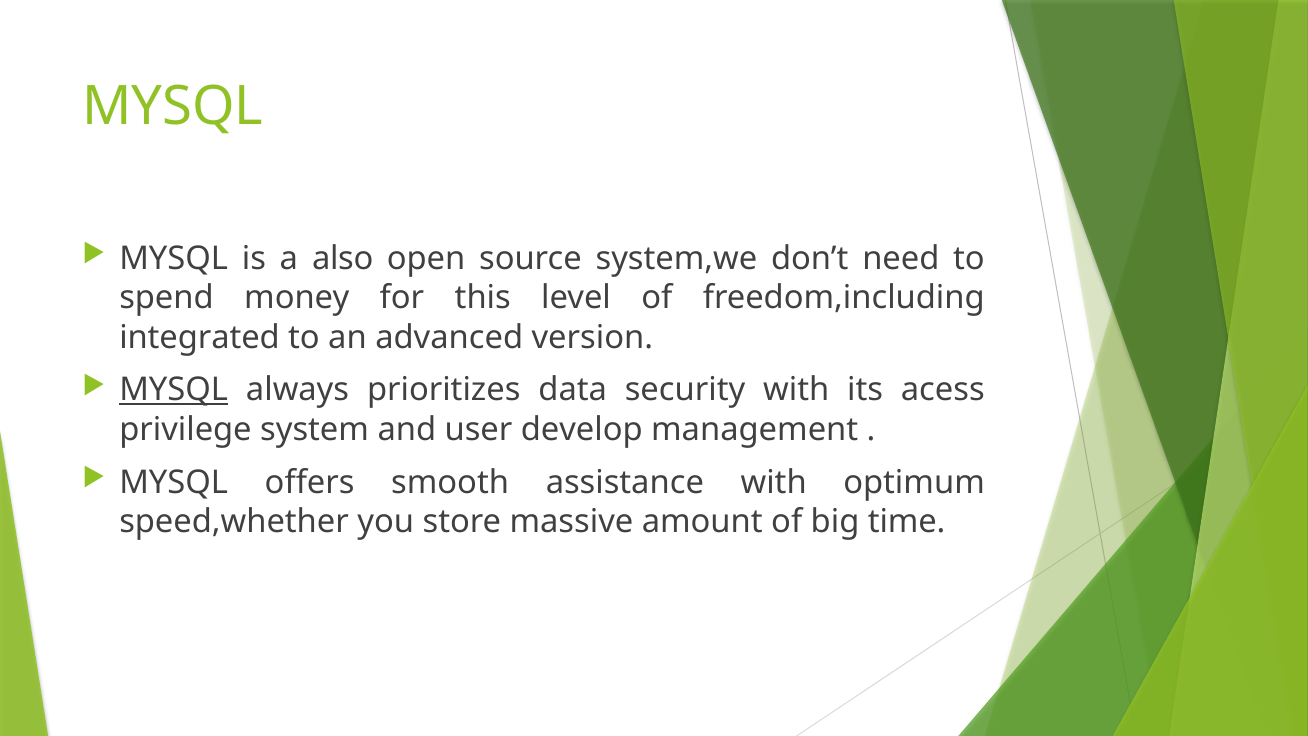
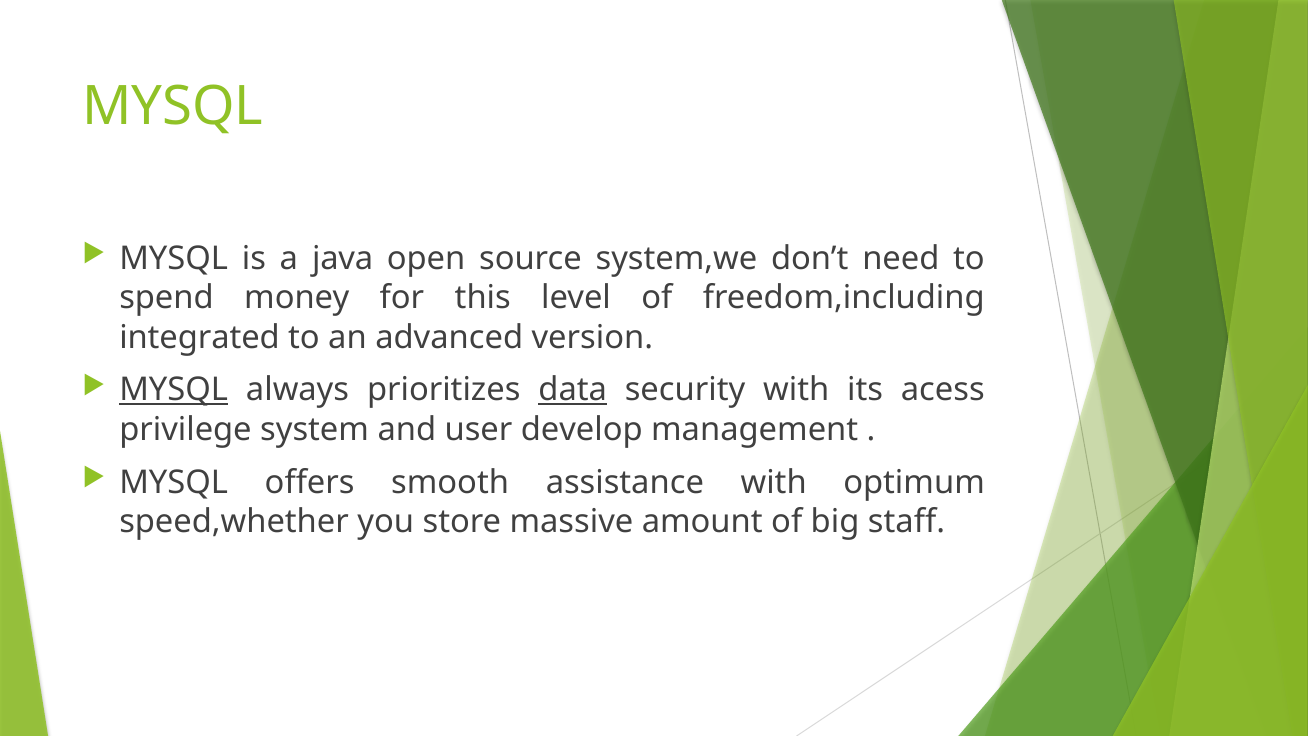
also: also -> java (343, 259)
data underline: none -> present (573, 390)
time: time -> staff (907, 521)
